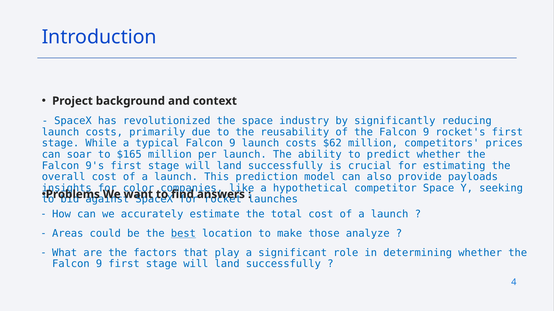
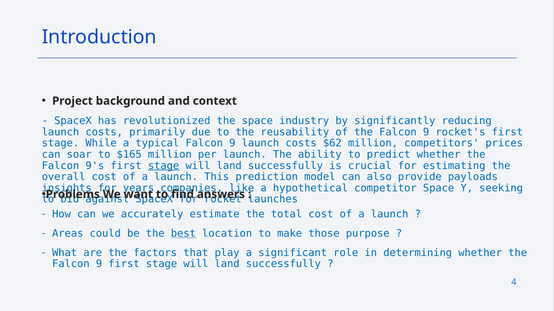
stage underline: none -> present (164, 166)
color: color -> years (139, 188)
analyze: analyze -> purpose (368, 234)
